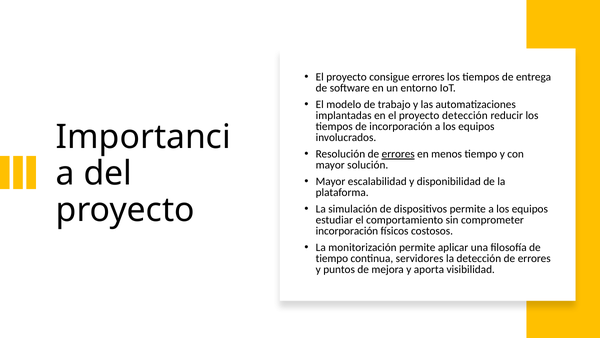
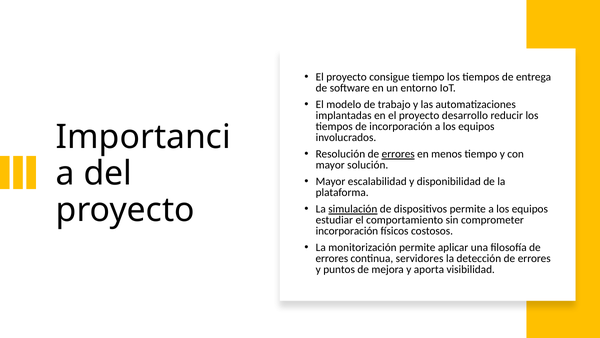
consigue errores: errores -> tiempo (428, 77)
proyecto detección: detección -> desarrollo (465, 116)
simulación underline: none -> present (353, 209)
tiempo: tiempo -> errores (332, 258)
